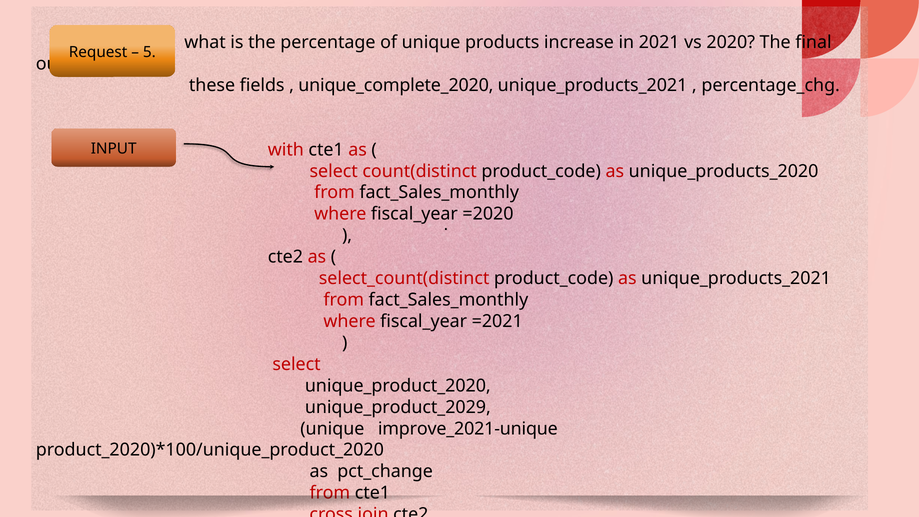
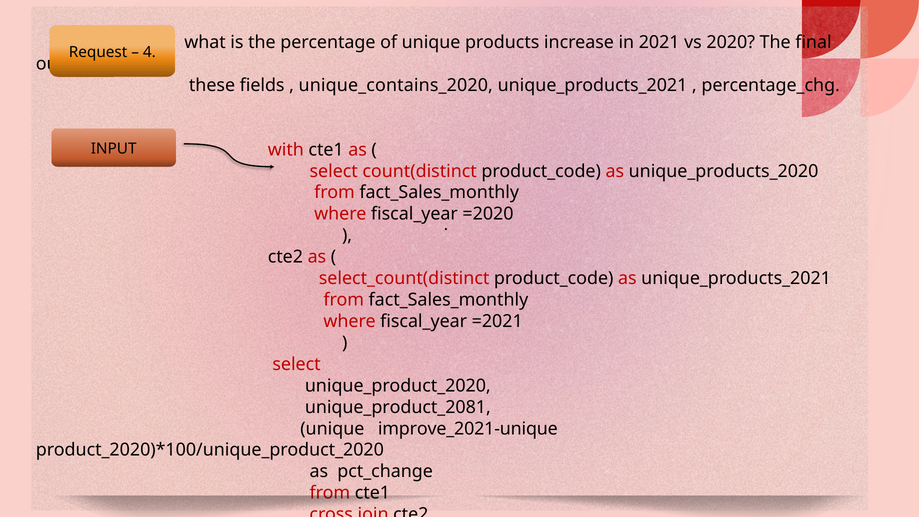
5: 5 -> 4 (149, 52)
unique_complete_2020: unique_complete_2020 -> unique_contains_2020 (396, 85)
unique_product_2029: unique_product_2029 -> unique_product_2081 (398, 407)
